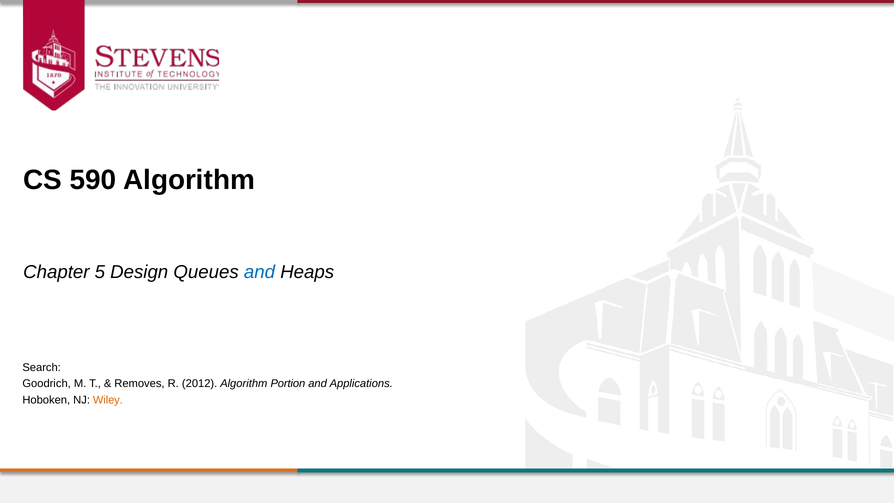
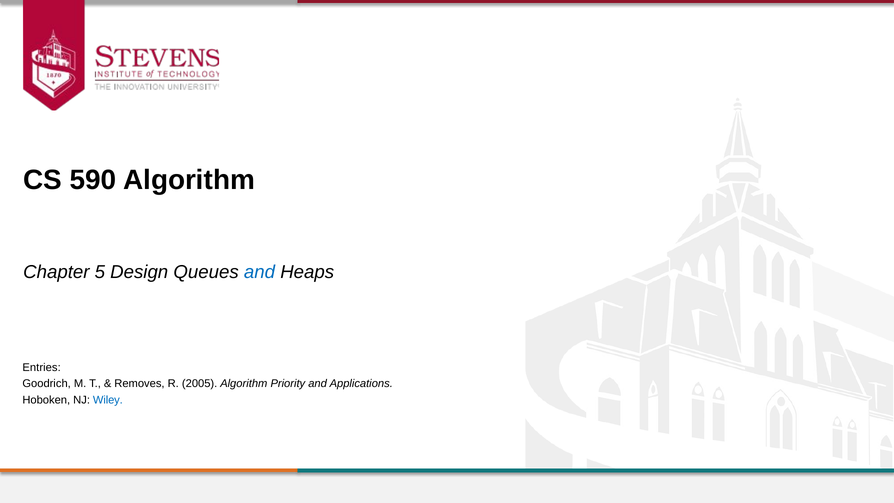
Search: Search -> Entries (42, 368)
2012: 2012 -> 2005 (200, 384)
Portion: Portion -> Priority (288, 384)
Wiley colour: orange -> blue (108, 400)
